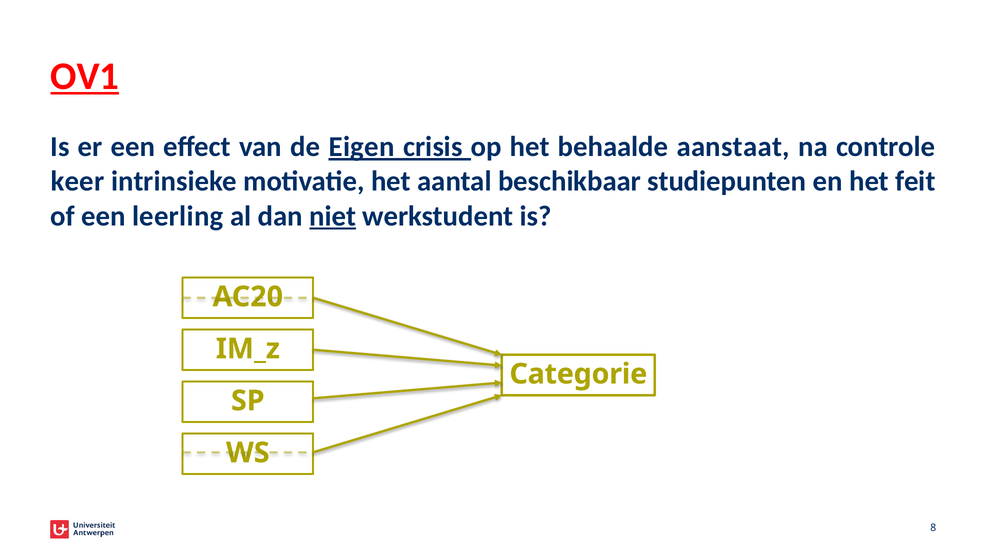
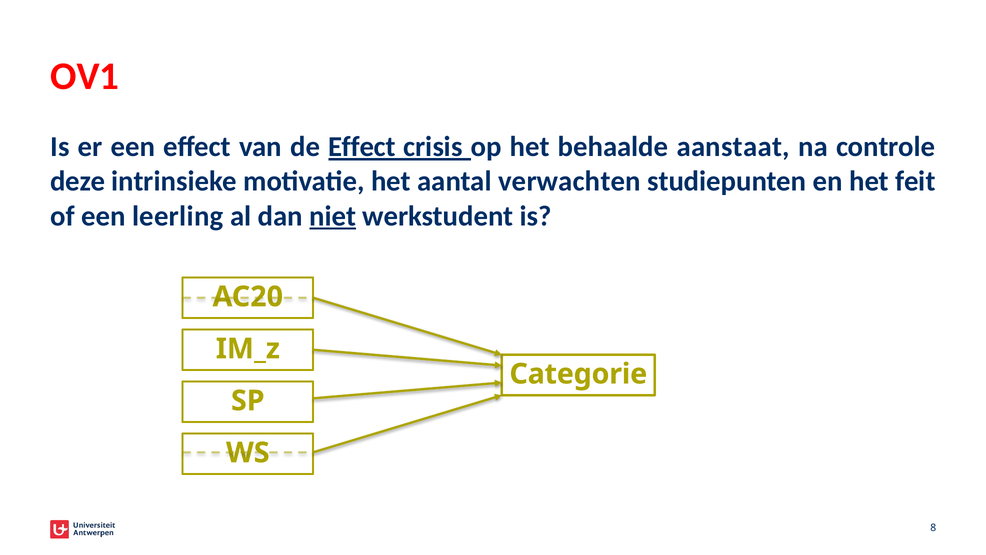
OV1 underline: present -> none (85, 76)
de Eigen: Eigen -> Effect (362, 147)
keer: keer -> deze (78, 181)
beschikbaar: beschikbaar -> verwachten (569, 181)
